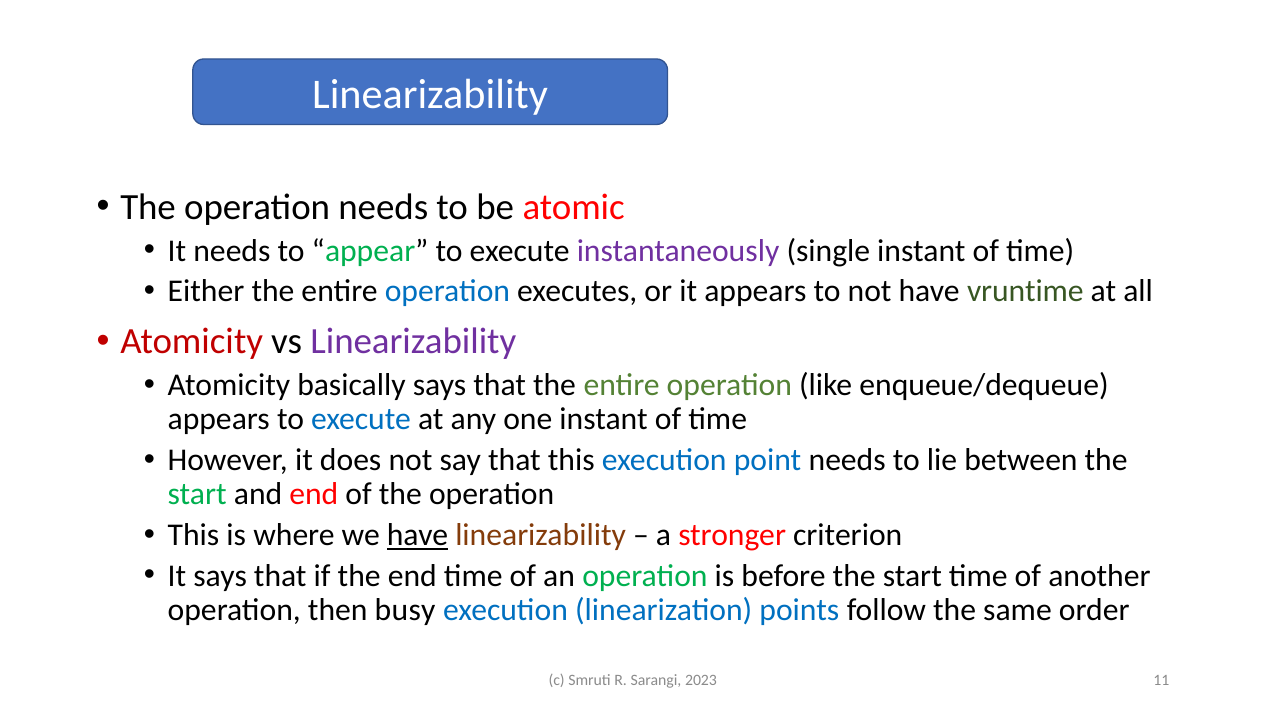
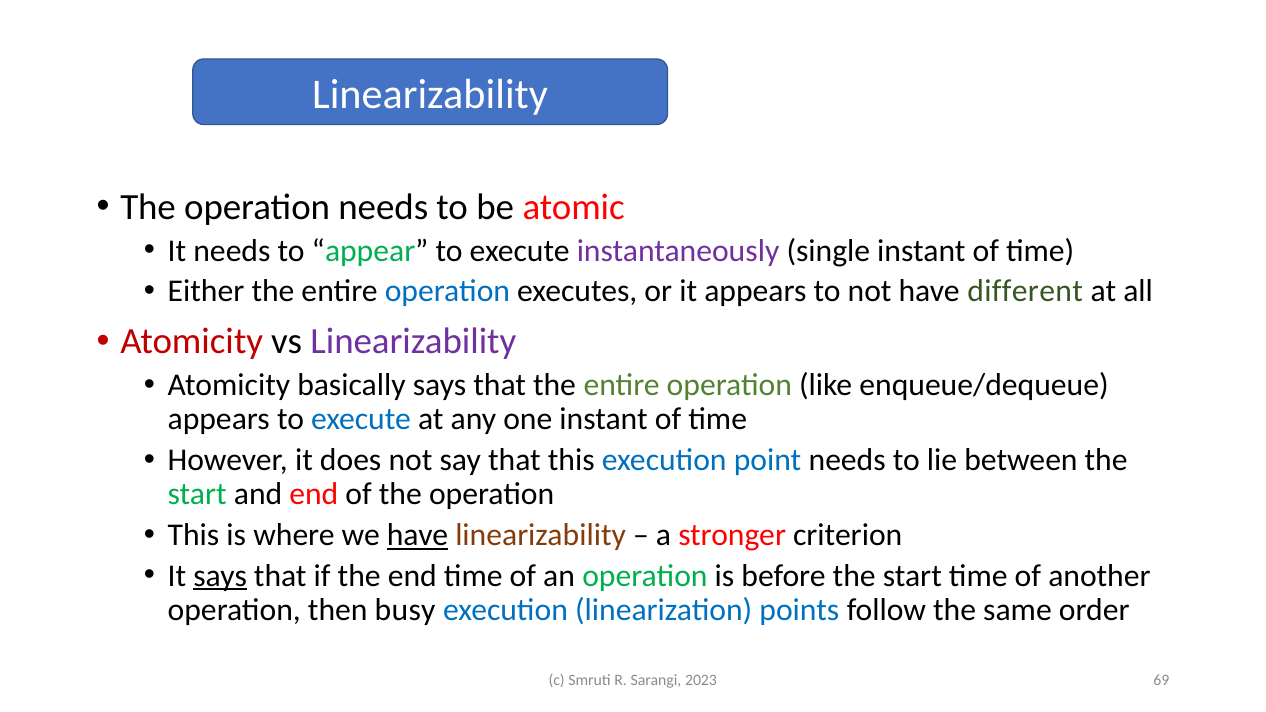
vruntime: vruntime -> different (1025, 292)
says underline: none -> present (220, 576)
11: 11 -> 69 (1161, 680)
